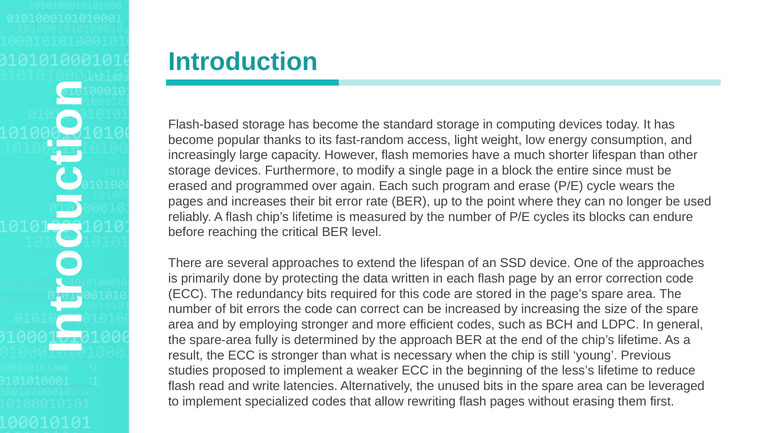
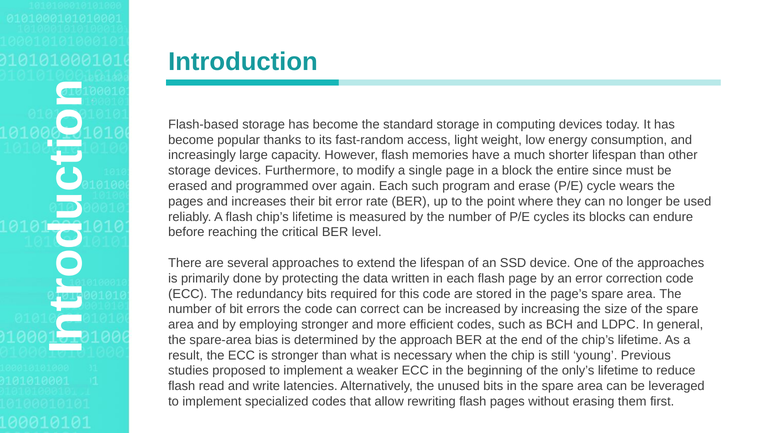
fully: fully -> bias (266, 340)
less’s: less’s -> only’s (578, 371)
